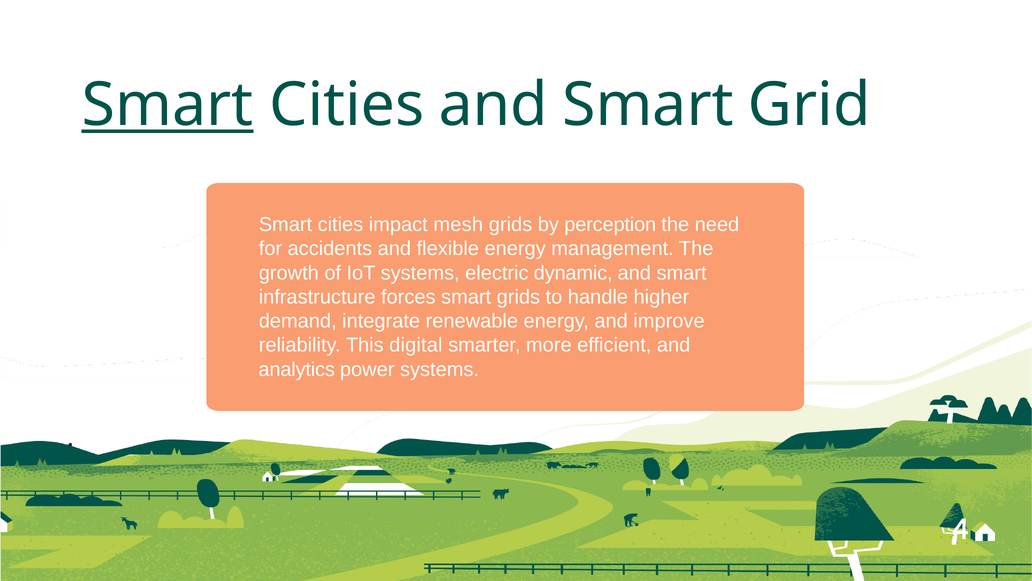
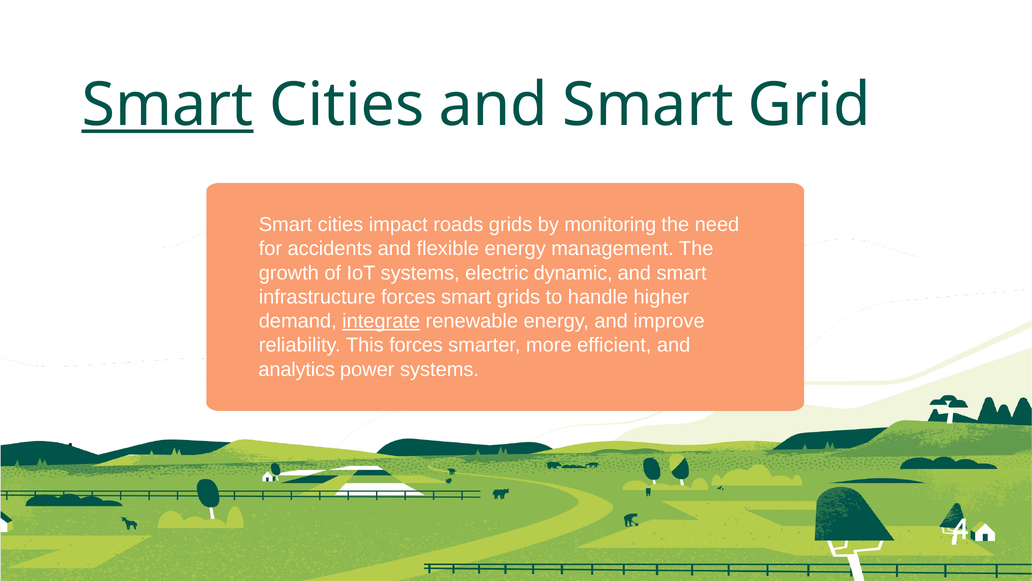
mesh: mesh -> roads (458, 225)
perception: perception -> monitoring (610, 225)
integrate underline: none -> present (381, 321)
This digital: digital -> forces (416, 345)
